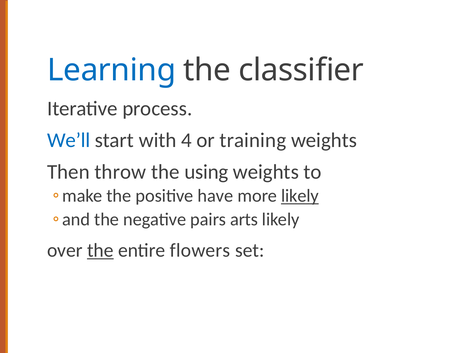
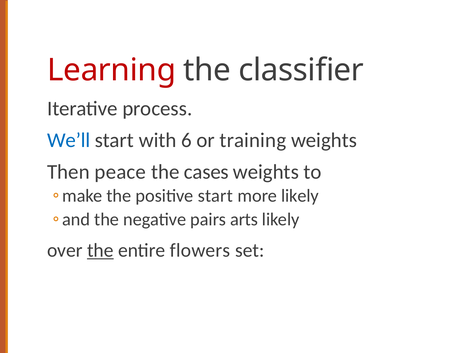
Learning colour: blue -> red (112, 70)
4: 4 -> 6 (187, 140)
throw: throw -> peace (120, 172)
using: using -> cases (206, 172)
positive have: have -> start (215, 196)
likely underline: present -> none (300, 196)
